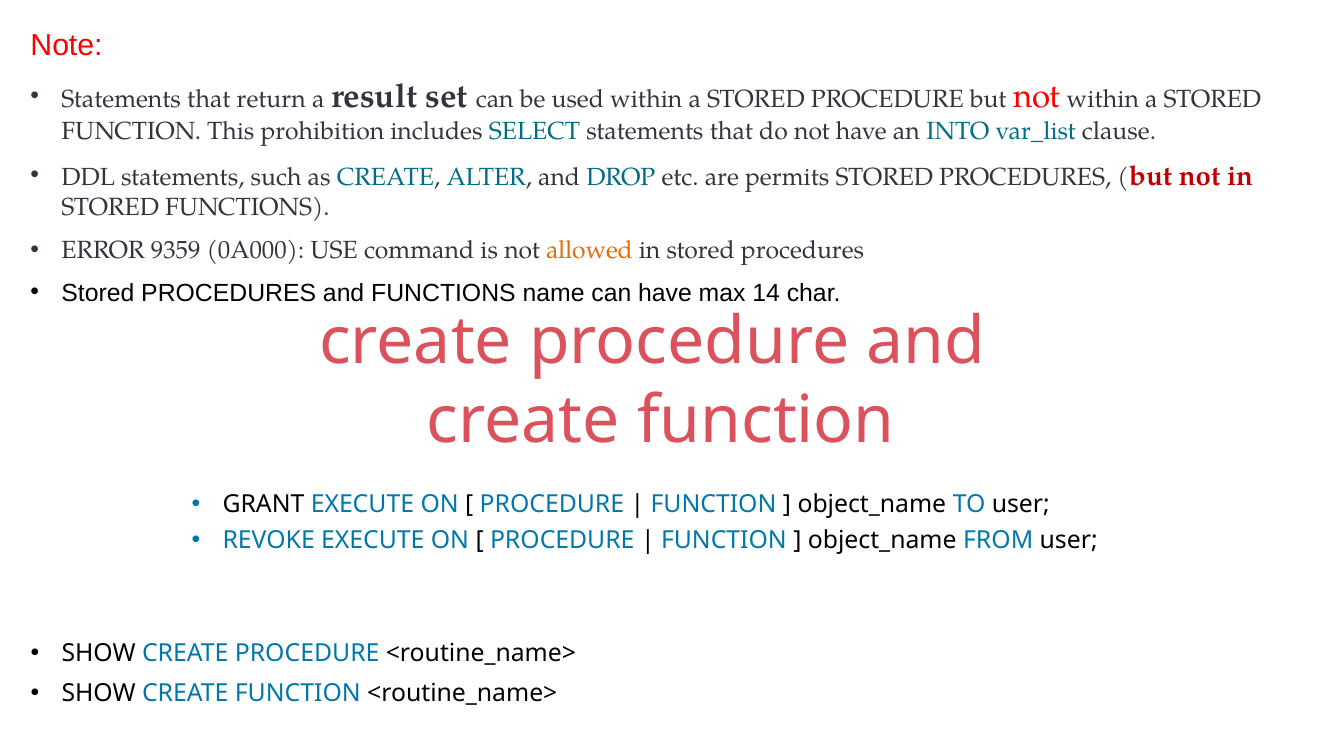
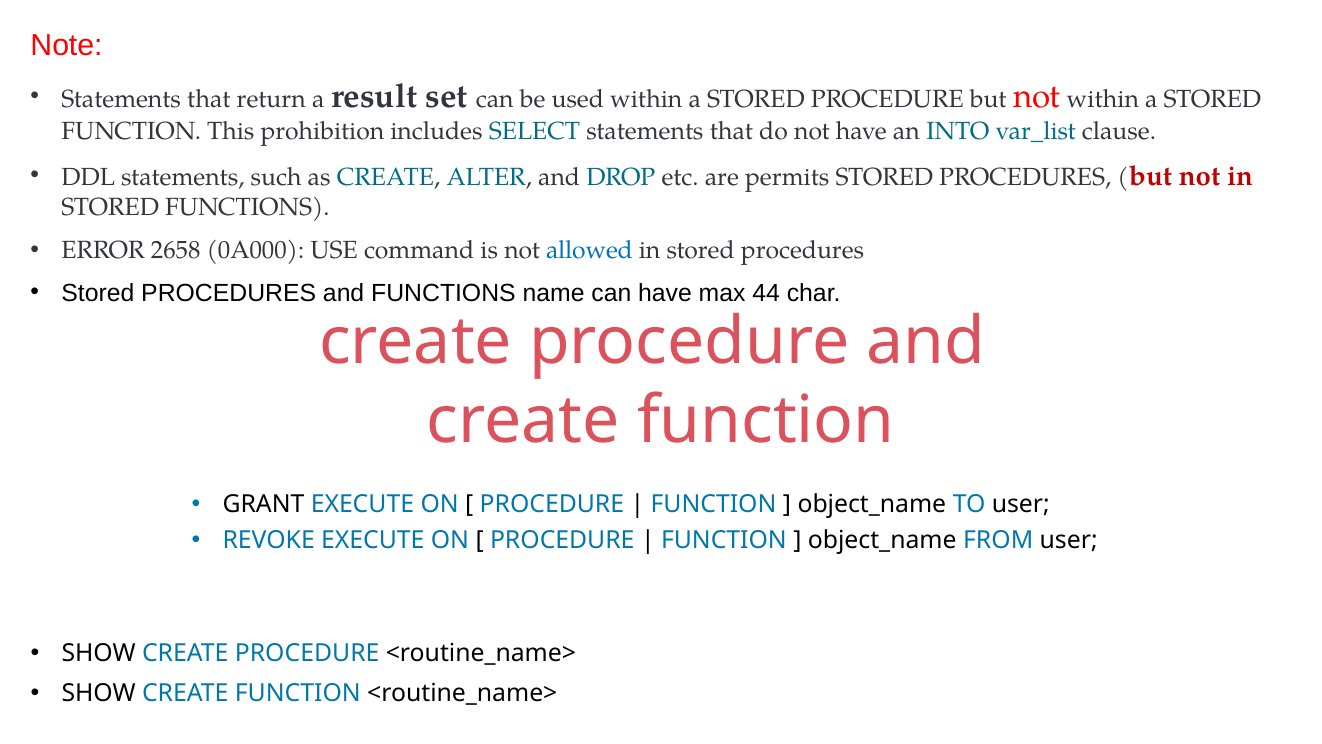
9359: 9359 -> 2658 (176, 250)
allowed colour: orange -> blue (589, 250)
14: 14 -> 44 (766, 293)
